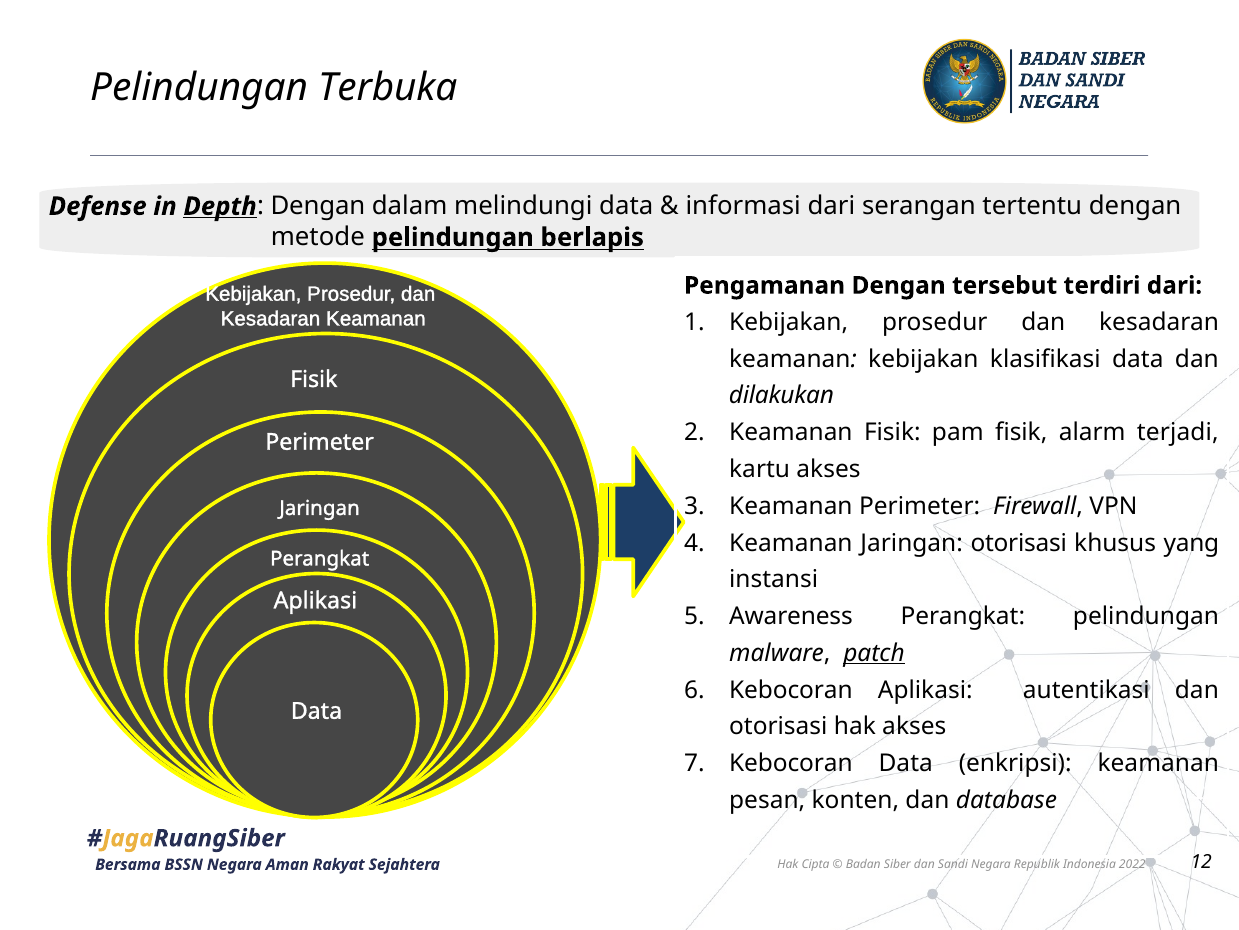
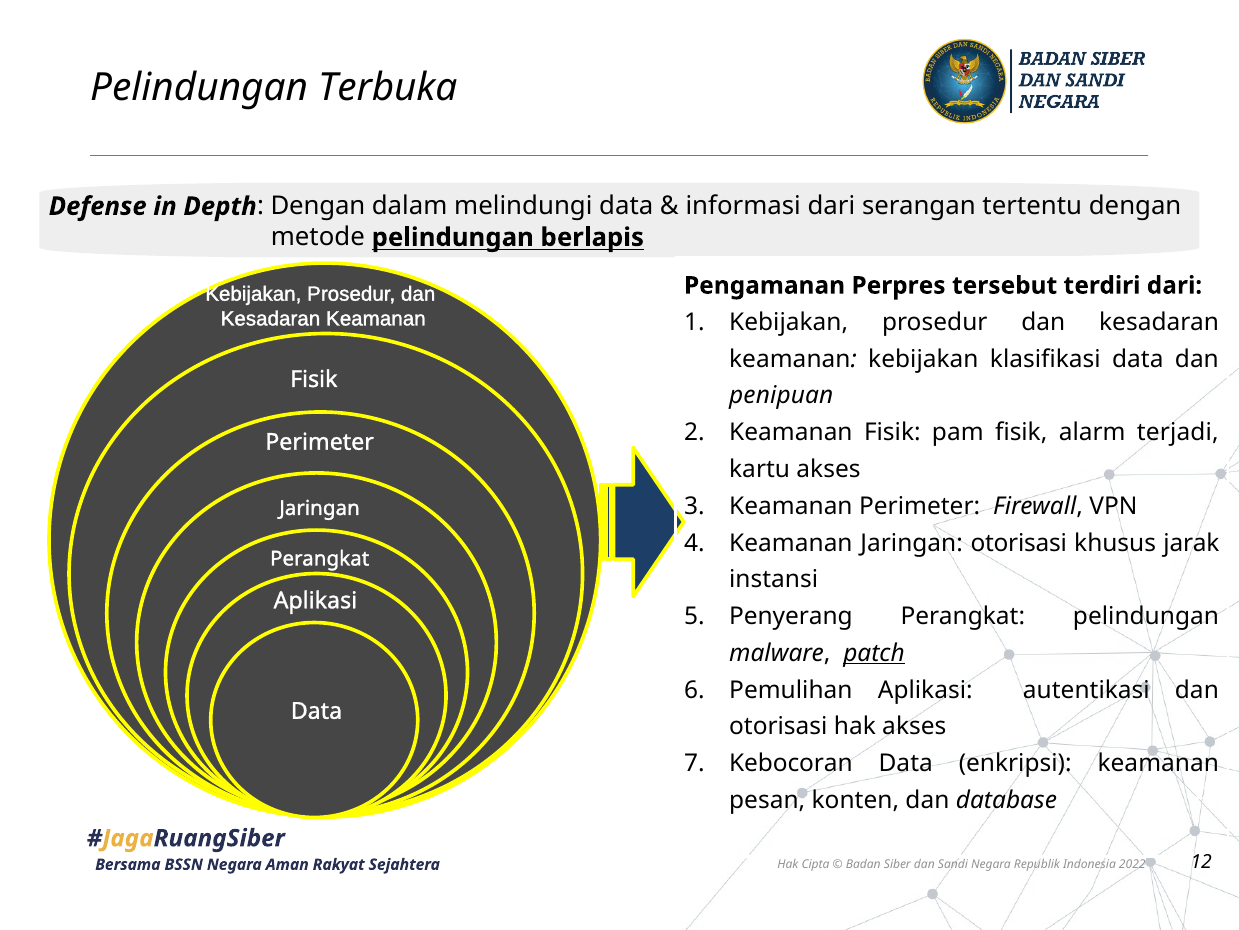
Depth underline: present -> none (220, 206)
Pengamanan Dengan: Dengan -> Perpres (898, 285)
dilakukan: dilakukan -> penipuan (781, 396)
yang: yang -> jarak (1191, 542)
Awareness: Awareness -> Penyerang (791, 616)
Kebocoran: Kebocoran -> Pemulihan (791, 689)
